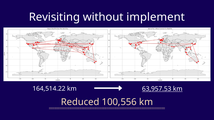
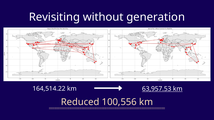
implement: implement -> generation (156, 17)
